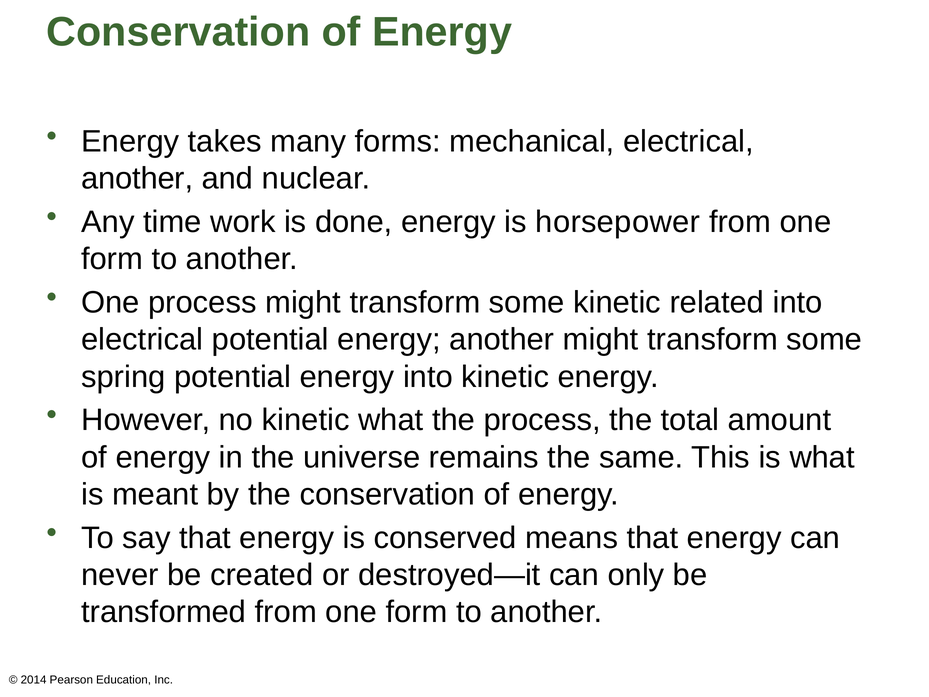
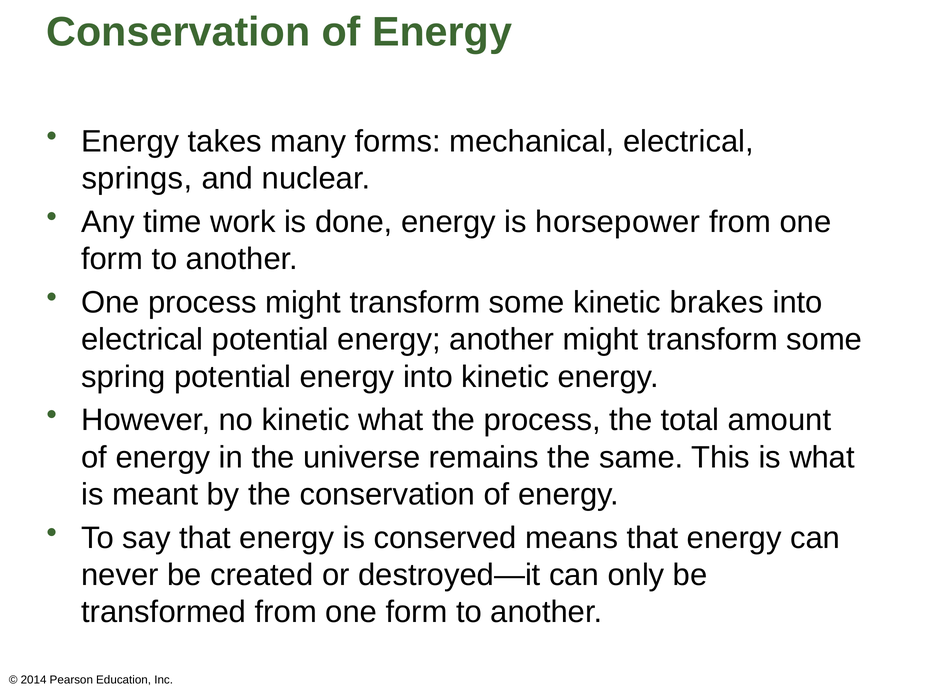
another: another -> springs (137, 179)
related: related -> brakes (717, 302)
